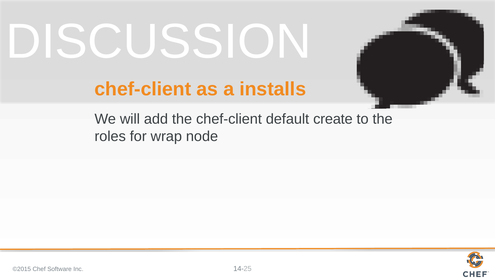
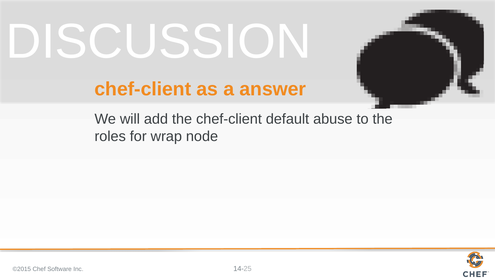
installs: installs -> answer (273, 89)
create: create -> abuse (333, 119)
